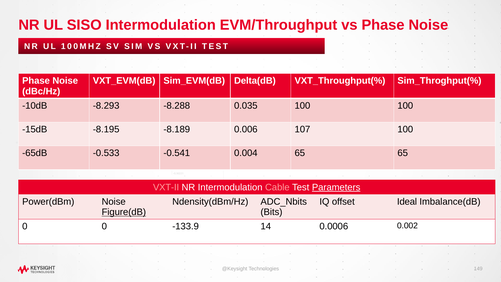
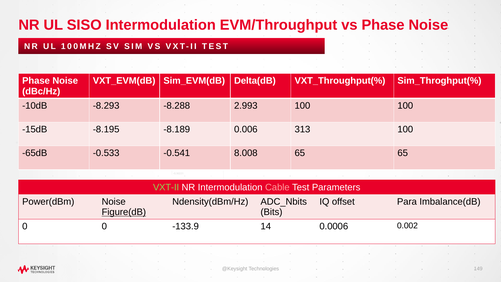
0.035: 0.035 -> 2.993 (246, 106)
107: 107 -> 313 (302, 129)
0.004: 0.004 -> 8.008 (246, 153)
VXT-II colour: pink -> light green (166, 187)
Parameters underline: present -> none (336, 187)
Ideal: Ideal -> Para (407, 201)
